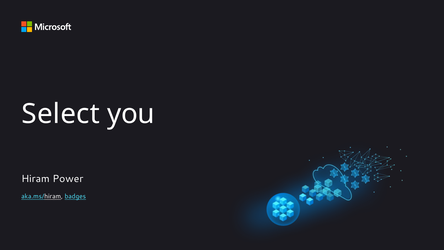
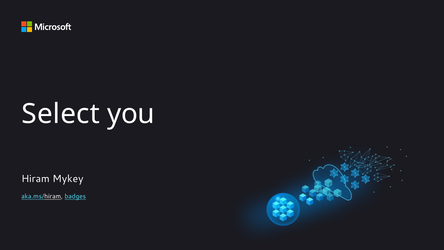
Power: Power -> Mykey (68, 179)
